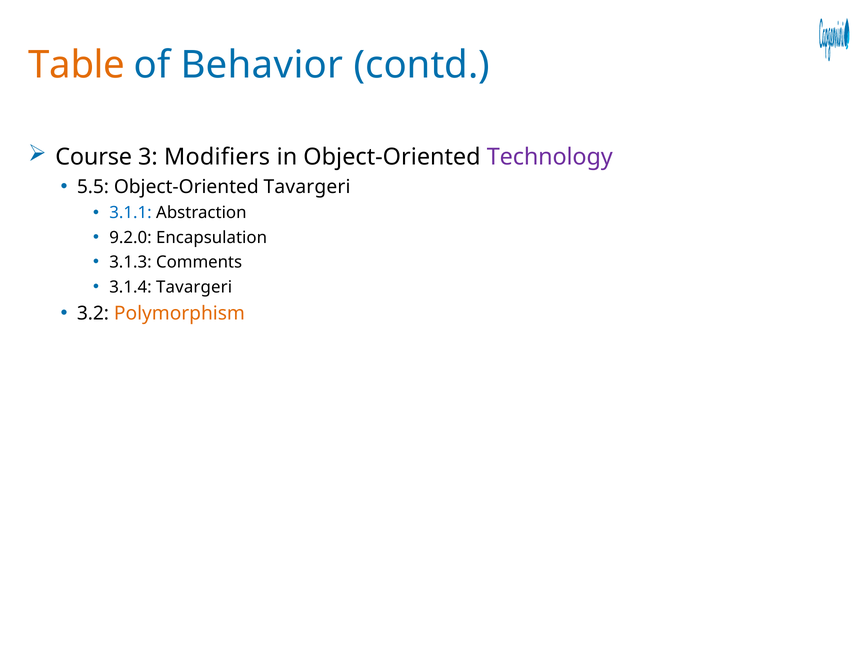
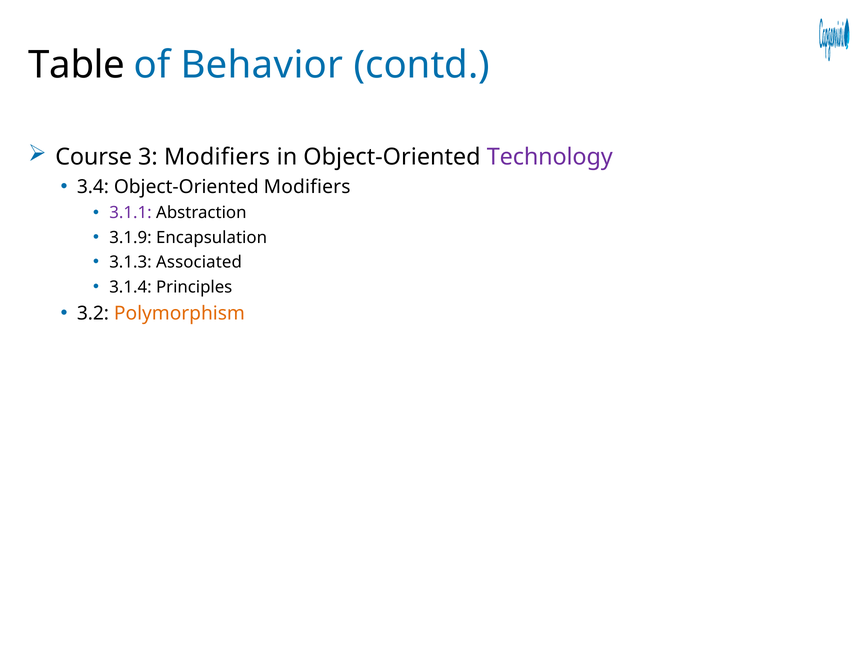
Table colour: orange -> black (77, 65)
5.5: 5.5 -> 3.4 (93, 187)
Object-Oriented Tavargeri: Tavargeri -> Modifiers (307, 187)
3.1.1 colour: blue -> purple (130, 213)
9.2.0: 9.2.0 -> 3.1.9 (130, 238)
Comments: Comments -> Associated (199, 262)
3.1.4 Tavargeri: Tavargeri -> Principles (194, 287)
